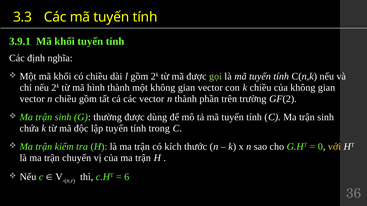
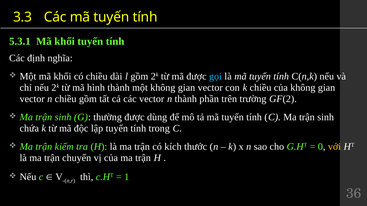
3.9.1: 3.9.1 -> 5.3.1 (20, 42)
gọi colour: light green -> light blue (215, 77)
6: 6 -> 1 (127, 177)
